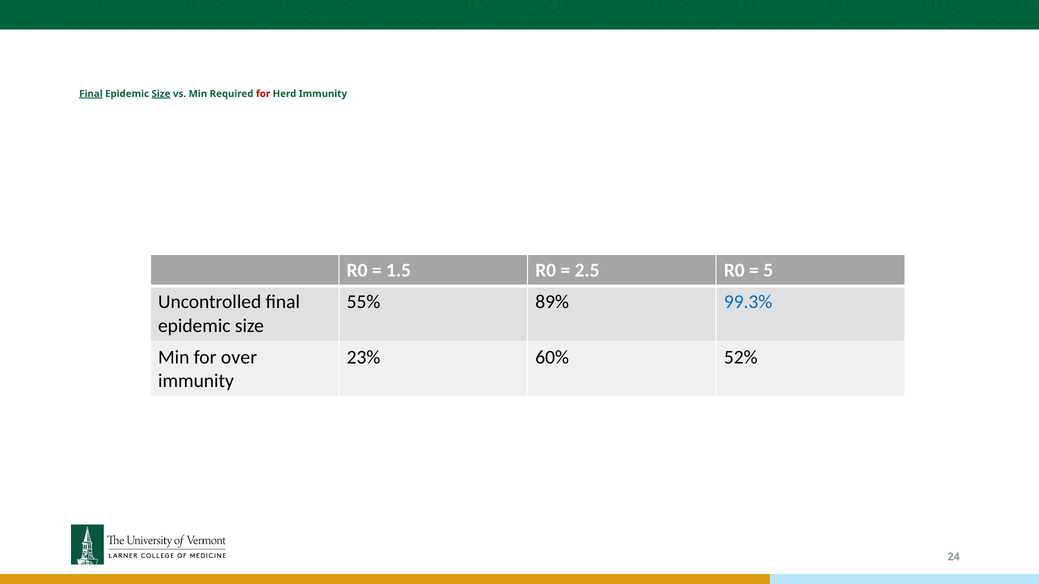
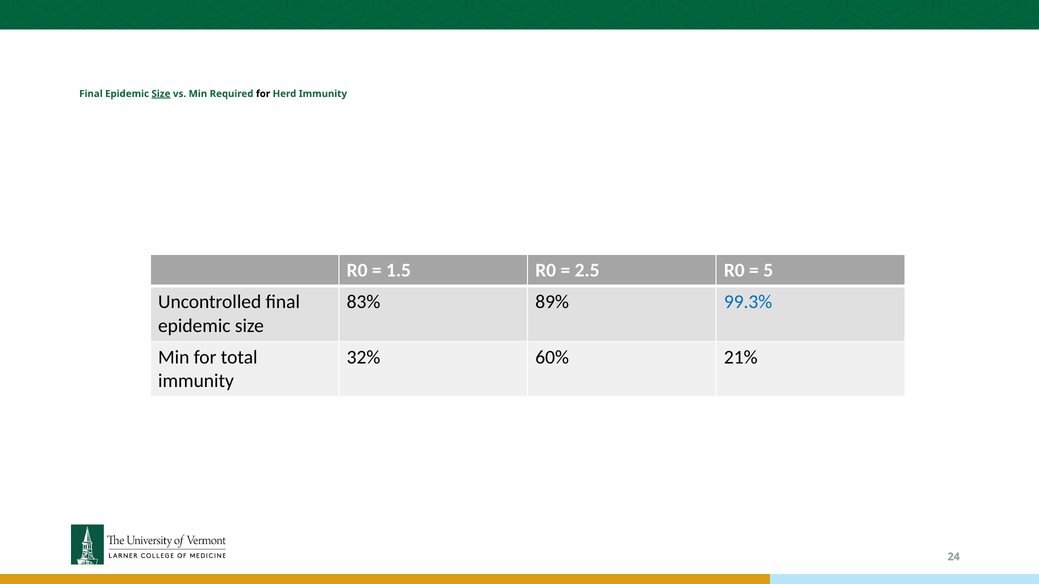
Final underline: present -> none (91, 94)
for colour: red -> black (263, 94)
55%: 55% -> 83% (364, 302)
over: over -> total (239, 358)
23%: 23% -> 32% (364, 358)
52%: 52% -> 21% (741, 358)
